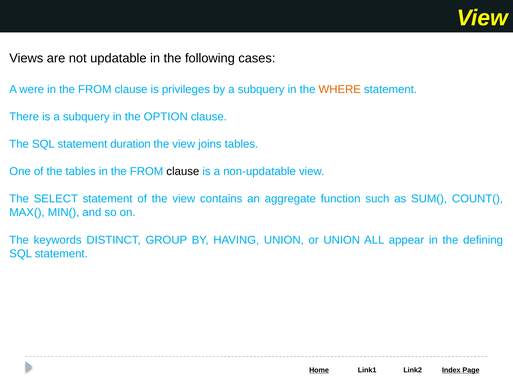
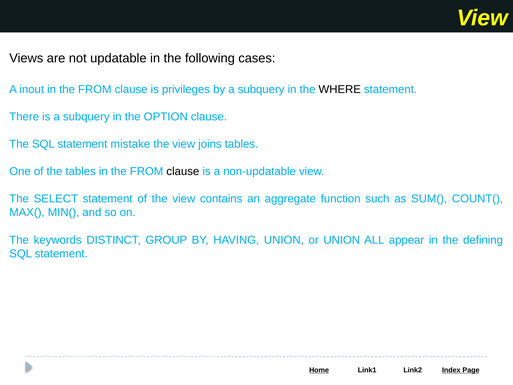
were: were -> inout (32, 89)
WHERE colour: orange -> black (340, 89)
duration: duration -> mistake (130, 144)
